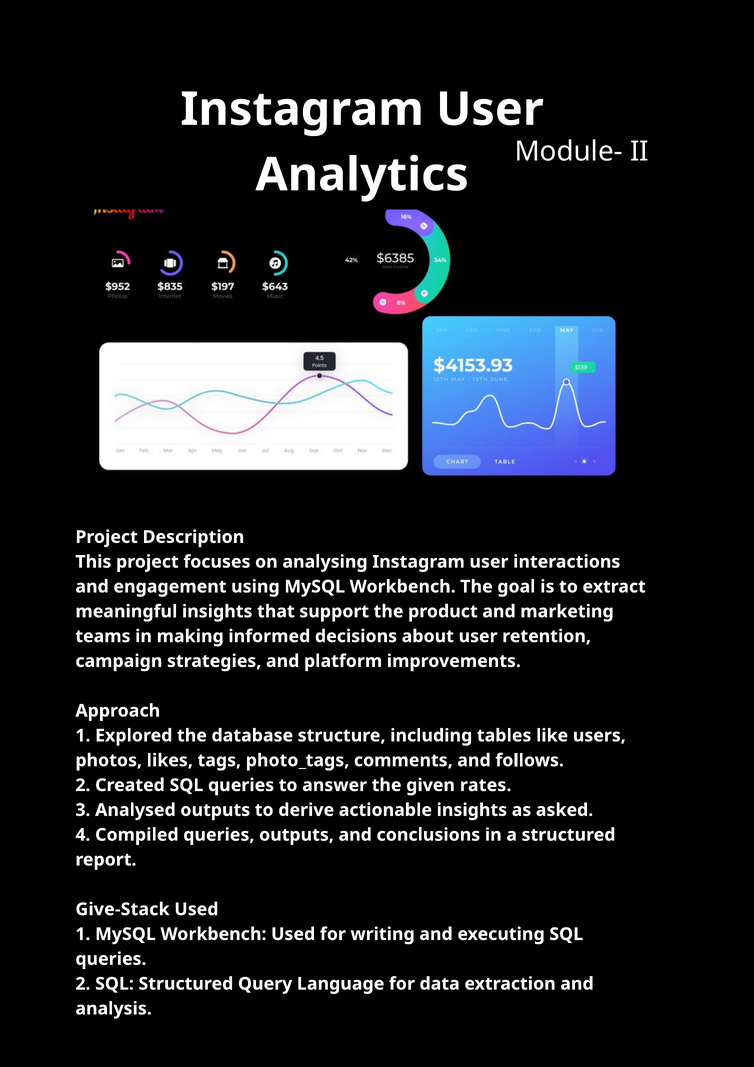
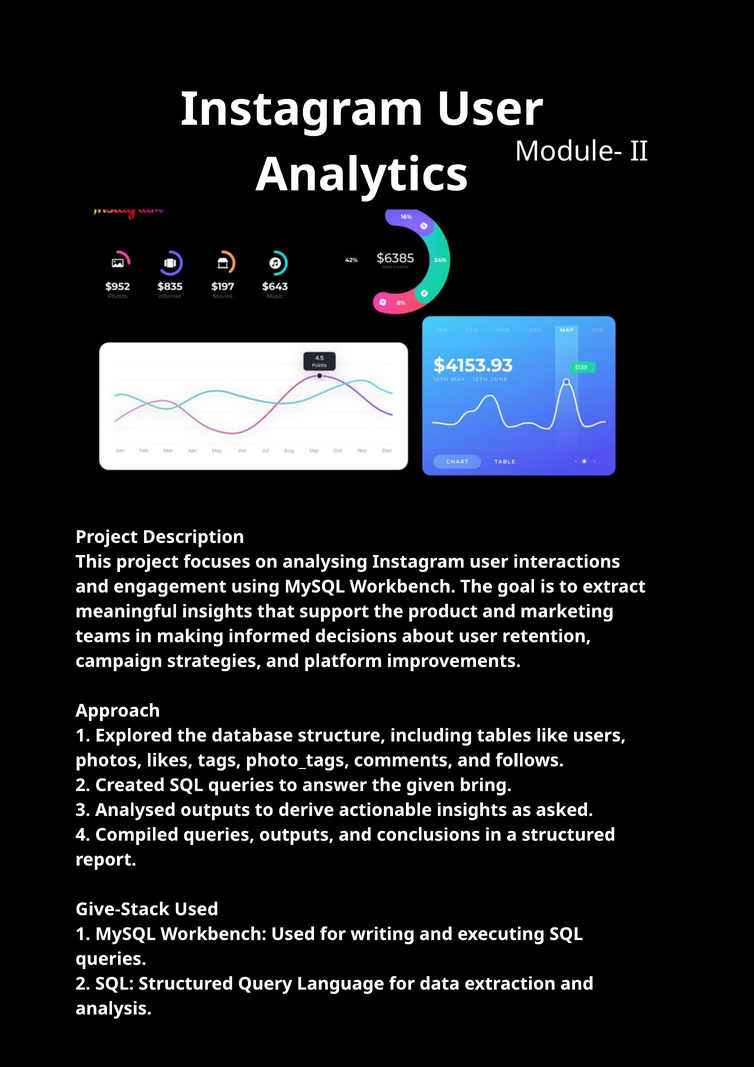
rates: rates -> bring (486, 785)
